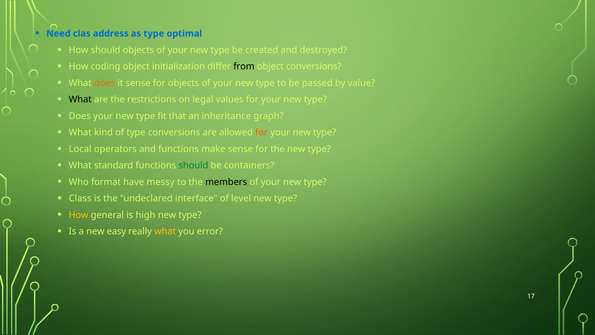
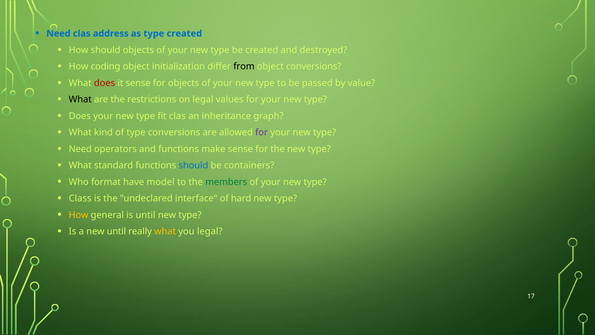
type optimal: optimal -> created (184, 33)
does colour: orange -> red (105, 83)
fit that: that -> clas (177, 116)
for colour: orange -> purple (262, 132)
Local: Local -> Need (80, 149)
should colour: green -> blue (193, 165)
messy: messy -> model (161, 182)
members colour: black -> green (226, 182)
level: level -> hard (241, 198)
is high: high -> until (146, 215)
new easy: easy -> until (116, 231)
you error: error -> legal (210, 231)
